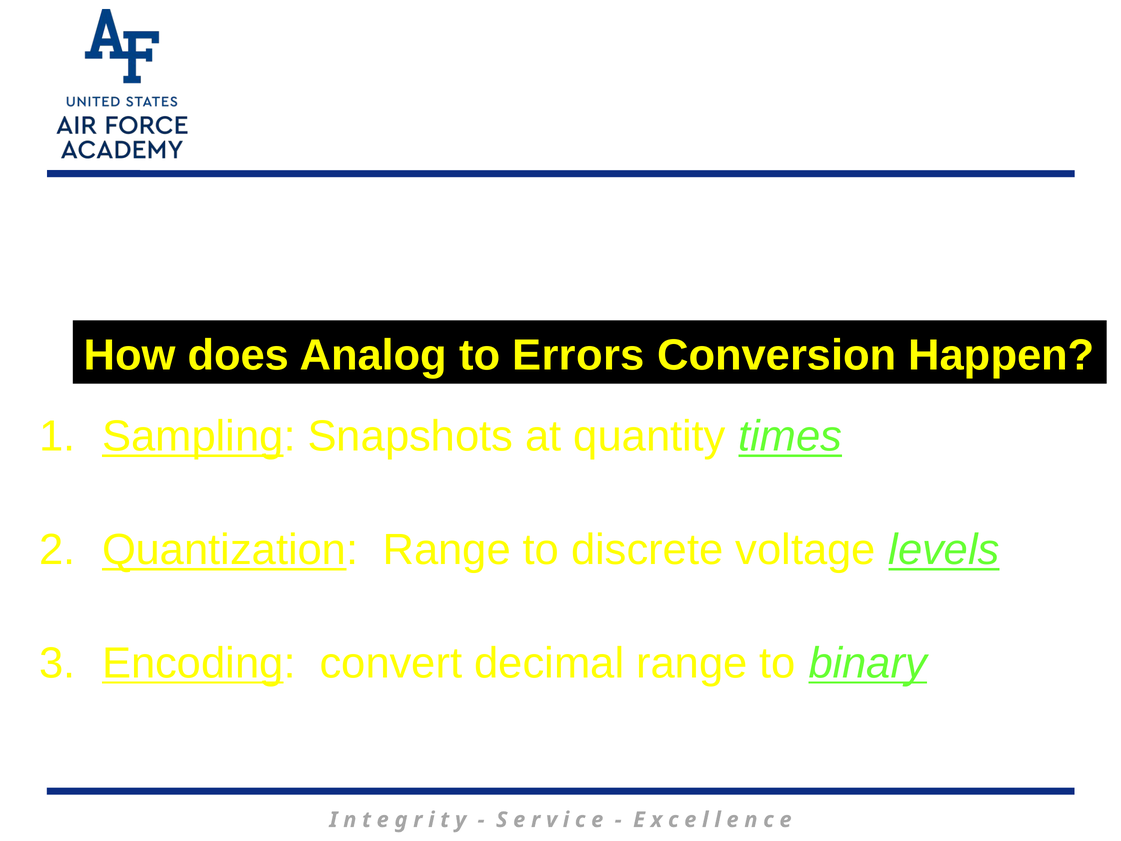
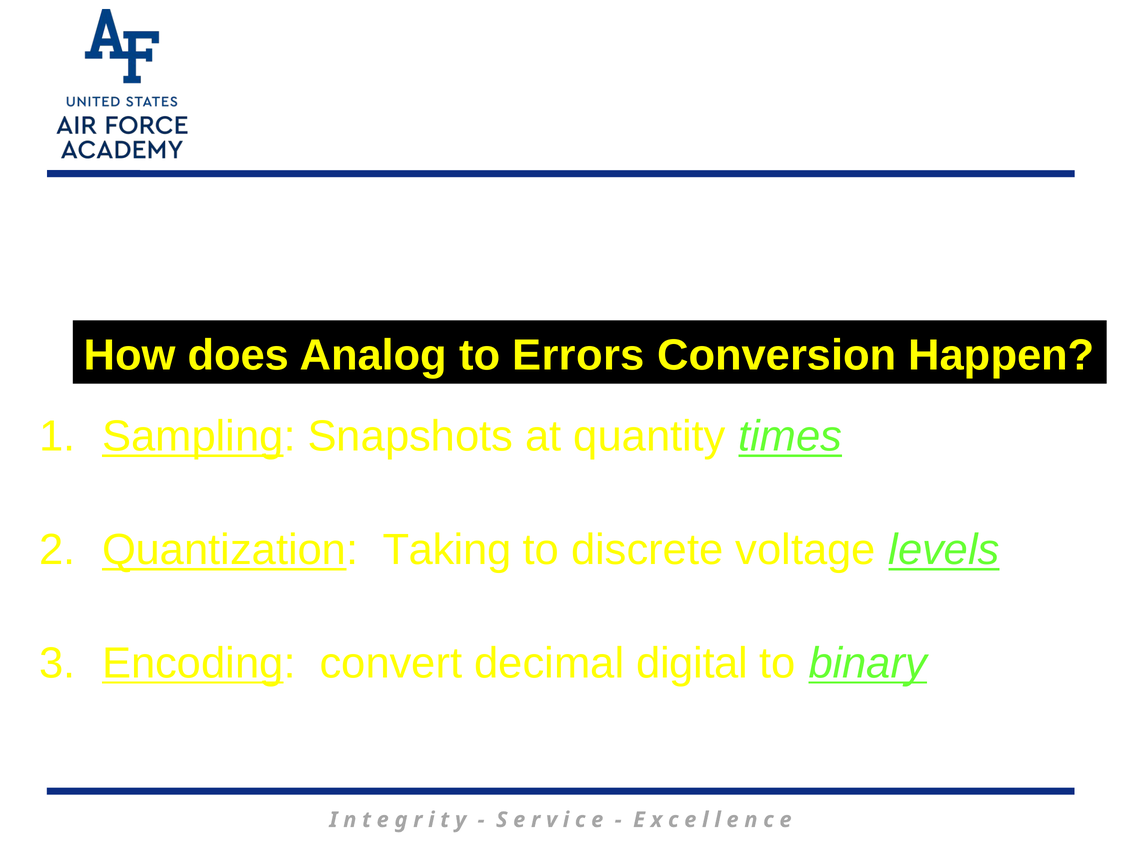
Quantization Range: Range -> Taking (447, 550)
decimal range: range -> digital (692, 663)
